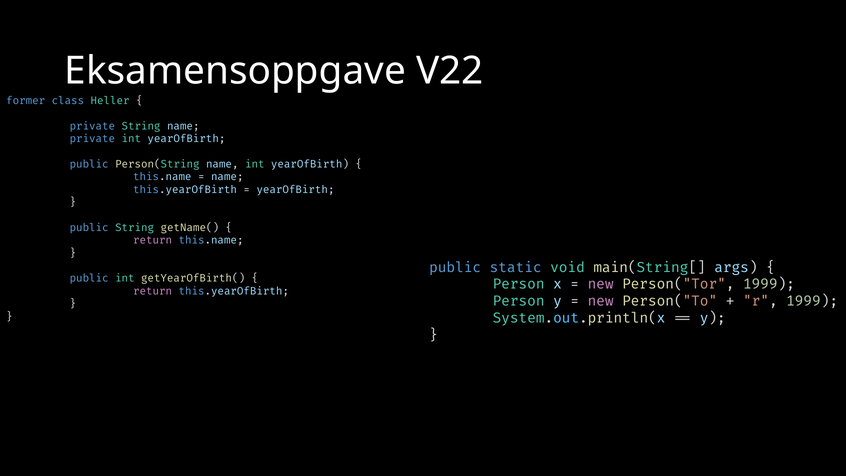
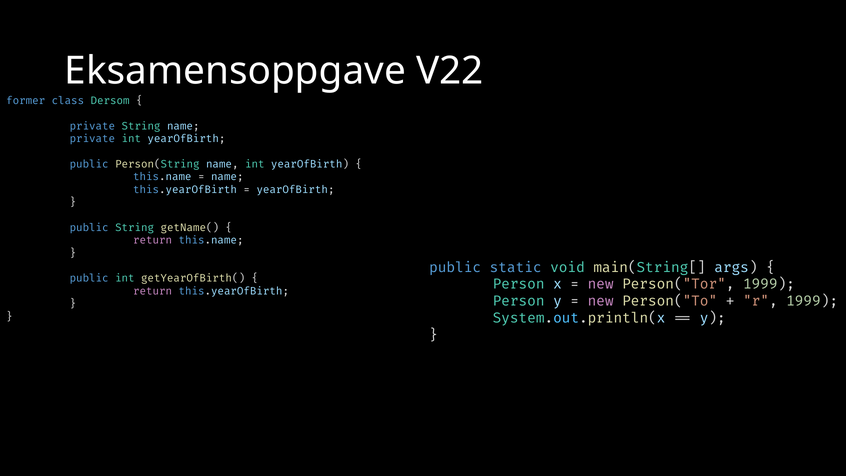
Heller: Heller -> Dersom (110, 101)
